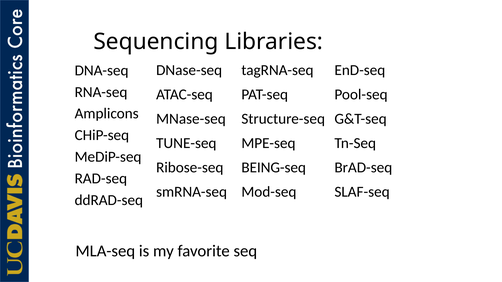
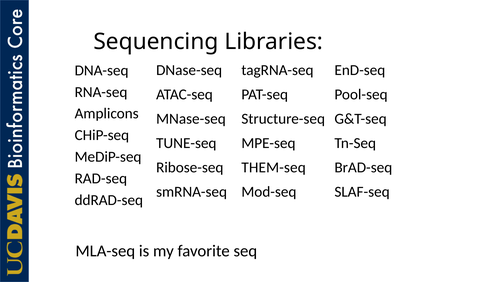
BEING-seq: BEING-seq -> THEM-seq (274, 168)
